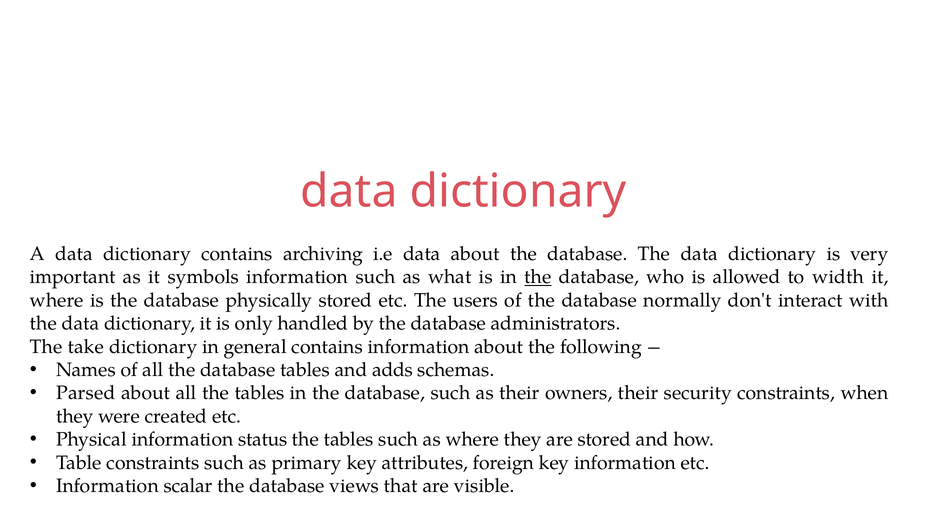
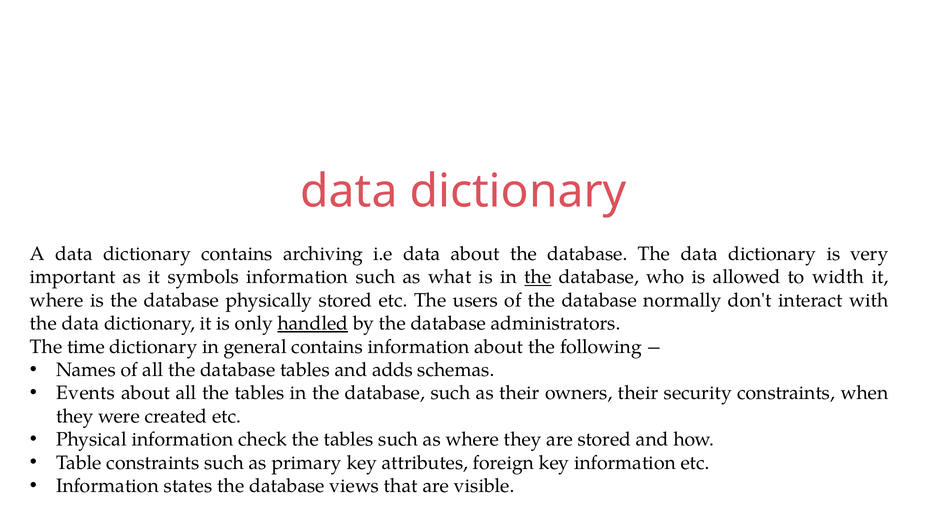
handled underline: none -> present (313, 323)
take: take -> time (86, 346)
Parsed: Parsed -> Events (86, 393)
status: status -> check (263, 439)
scalar: scalar -> states (188, 485)
